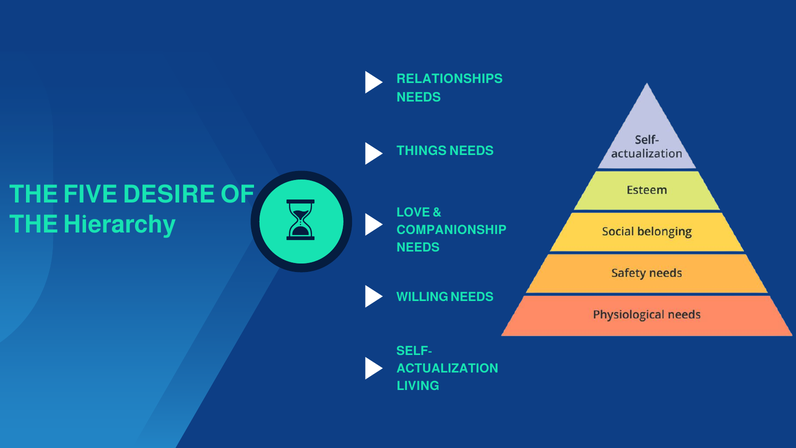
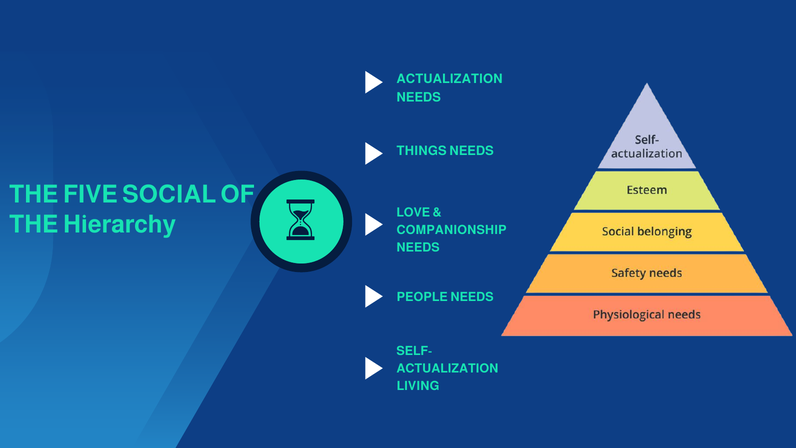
RELATIONSHIPS: RELATIONSHIPS -> ACTUALIZATION (450, 79)
DESIRE: DESIRE -> SOCIAL (169, 195)
WILLING: WILLING -> PEOPLE (422, 297)
